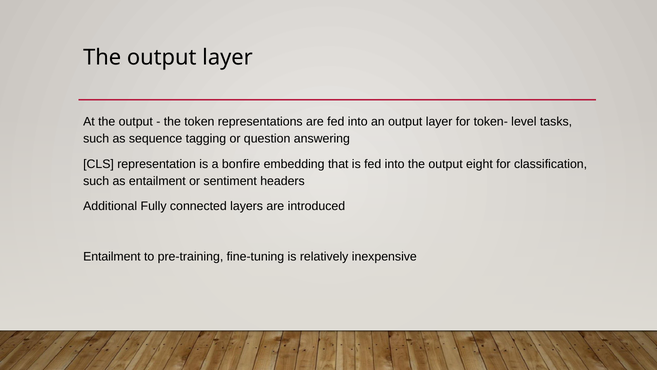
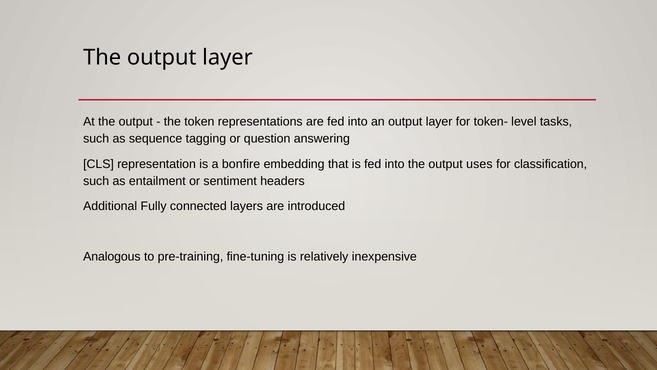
eight: eight -> uses (479, 164)
Entailment: Entailment -> Analogous (112, 256)
